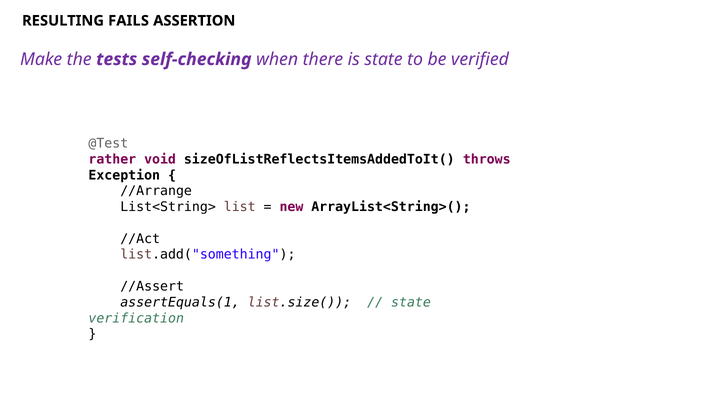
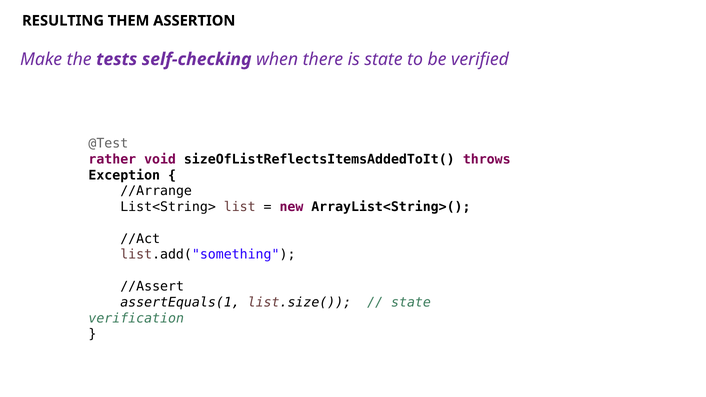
FAILS: FAILS -> THEM (129, 21)
